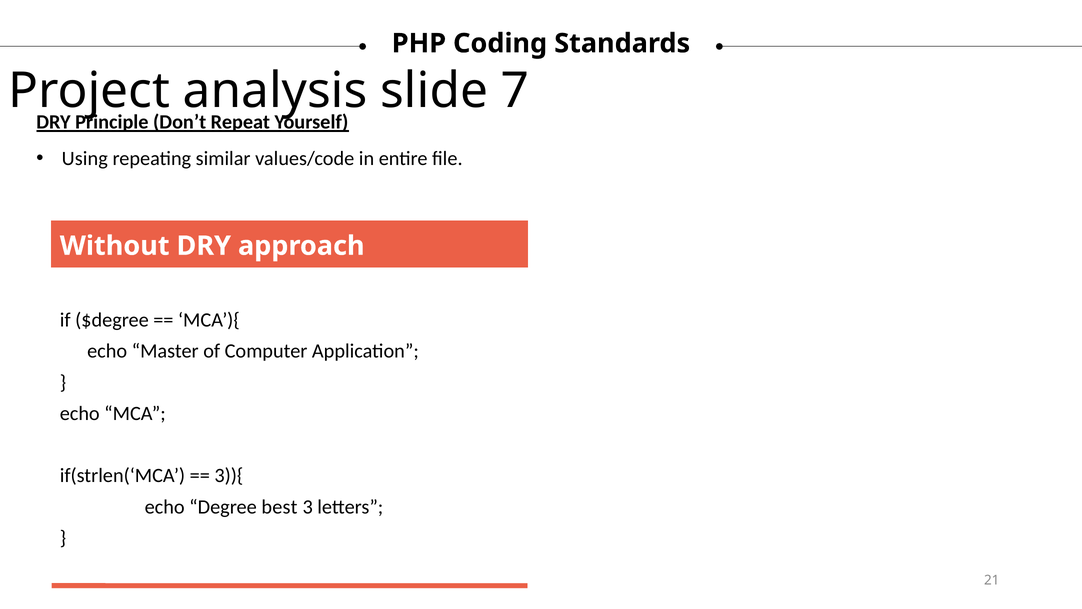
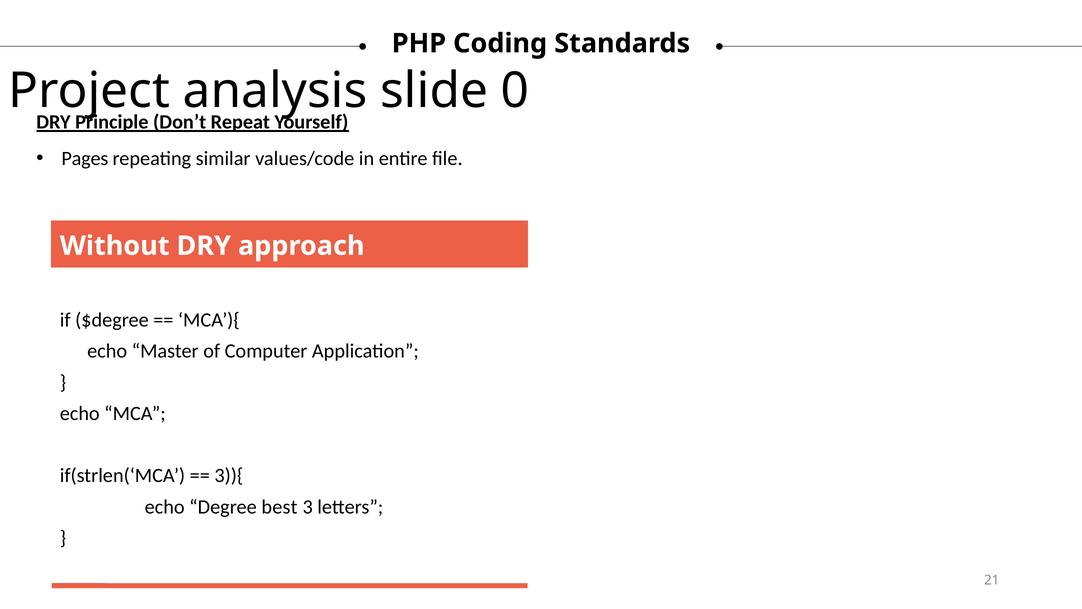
7: 7 -> 0 (515, 91)
Using: Using -> Pages (85, 158)
